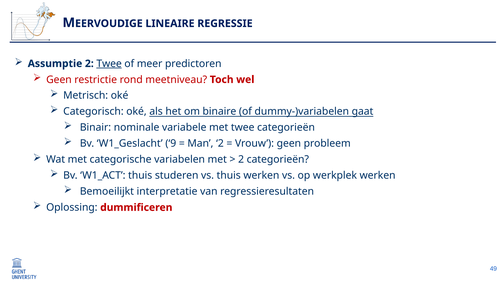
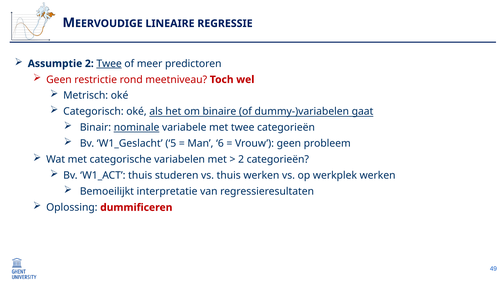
nominale underline: none -> present (137, 127)
9: 9 -> 5 (171, 143)
Man 2: 2 -> 6 (220, 143)
